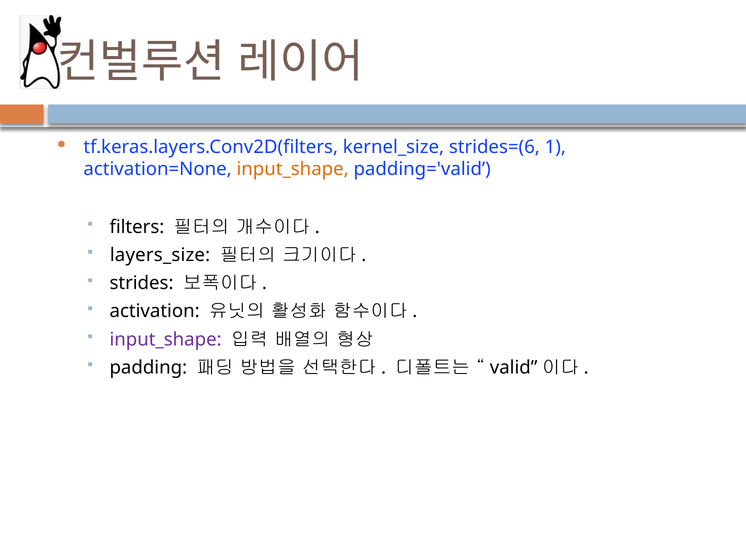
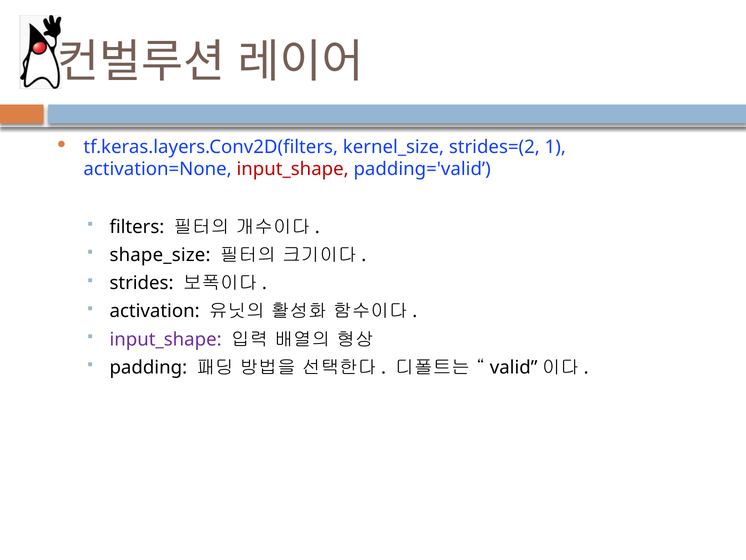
strides=(6: strides=(6 -> strides=(2 (494, 147)
input_shape colour: orange -> red (293, 169)
layers_size: layers_size -> shape_size (160, 255)
